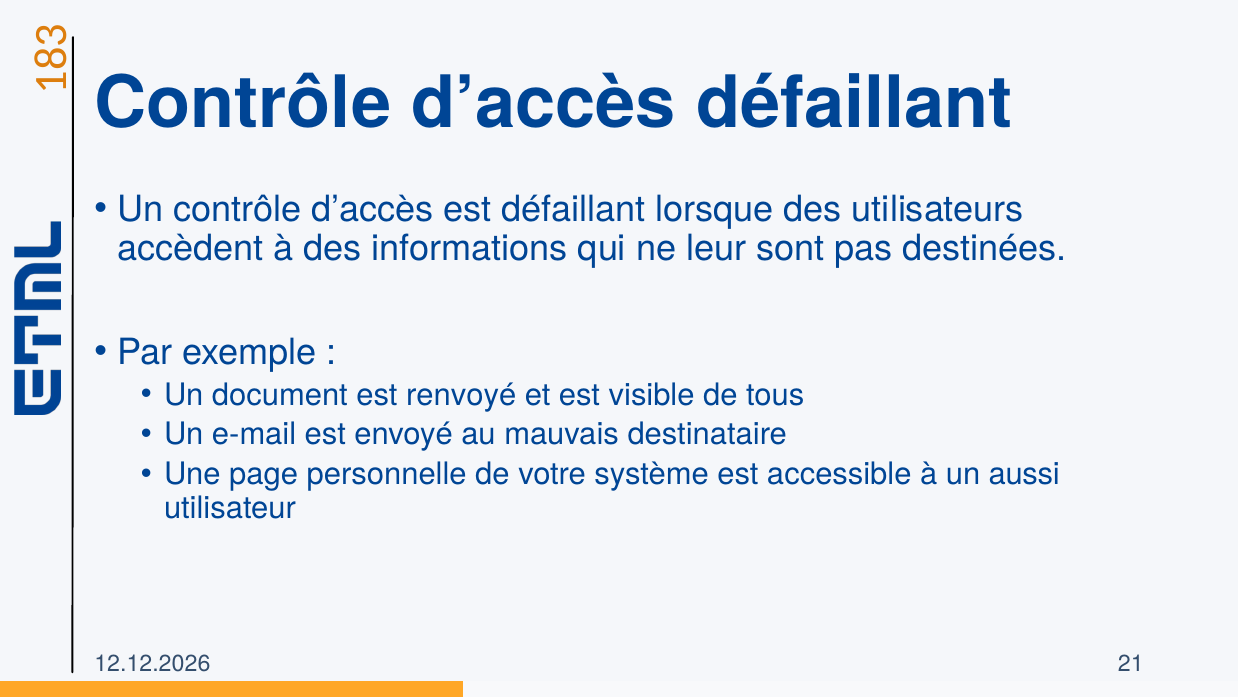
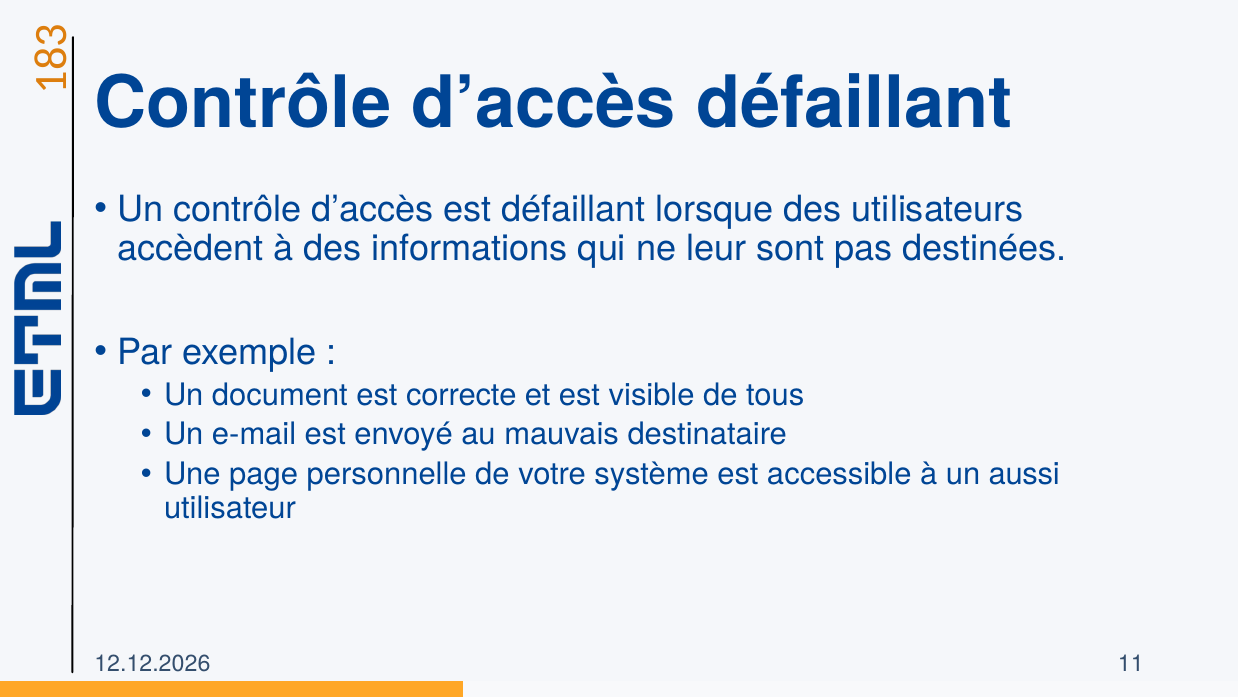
renvoyé: renvoyé -> correcte (461, 394)
21: 21 -> 11 (1131, 663)
